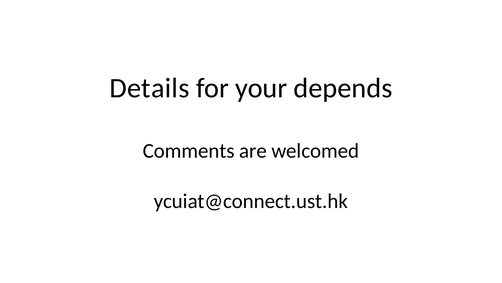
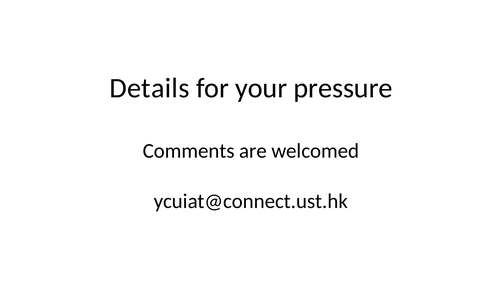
depends: depends -> pressure (343, 88)
